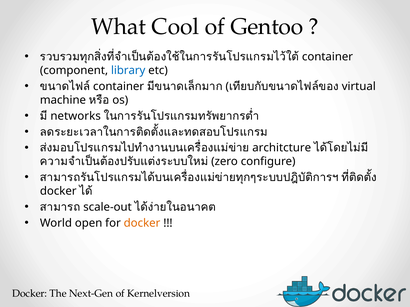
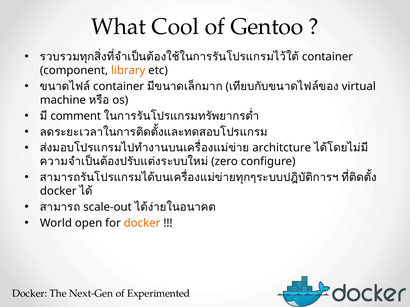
library colour: blue -> orange (128, 71)
networks: networks -> comment (76, 116)
Kernelversion: Kernelversion -> Experimented (159, 294)
